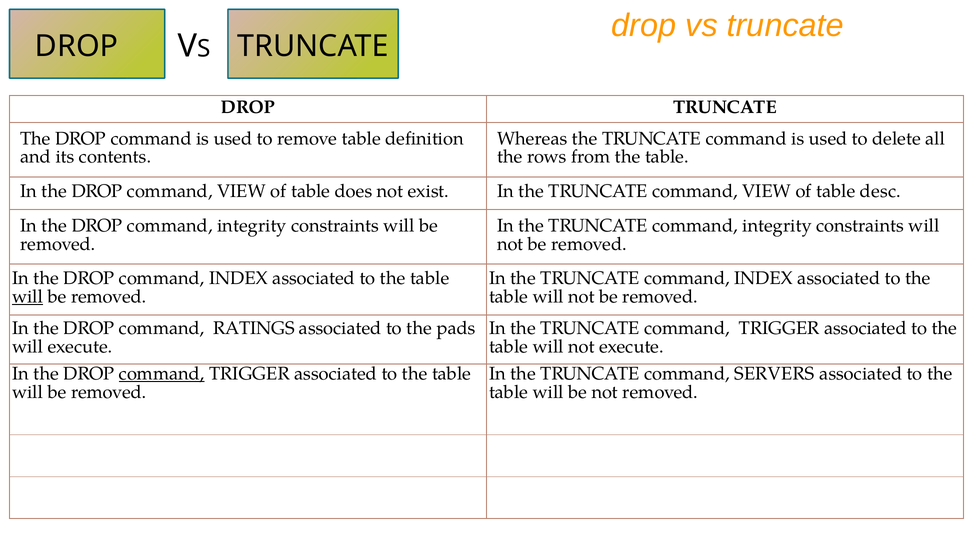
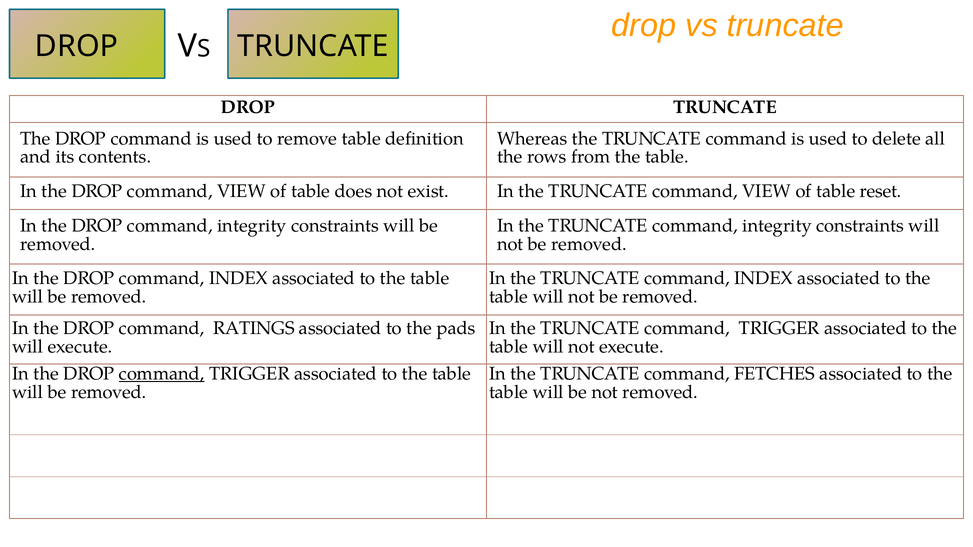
desc: desc -> reset (881, 191)
will underline: present -> none (28, 297)
SERVERS: SERVERS -> FETCHES (775, 374)
